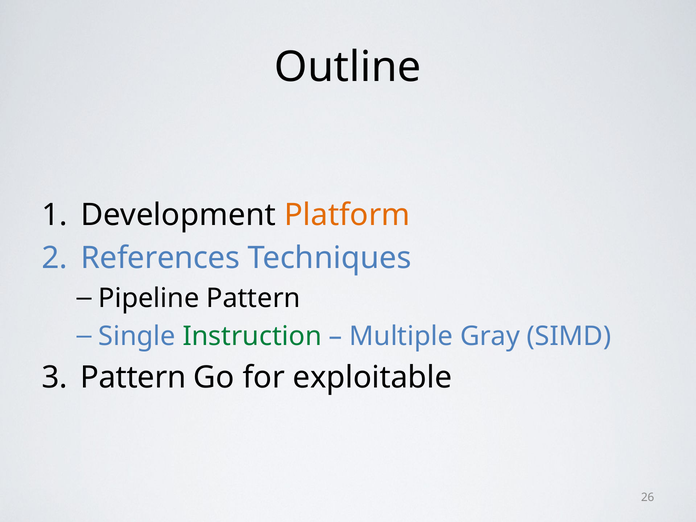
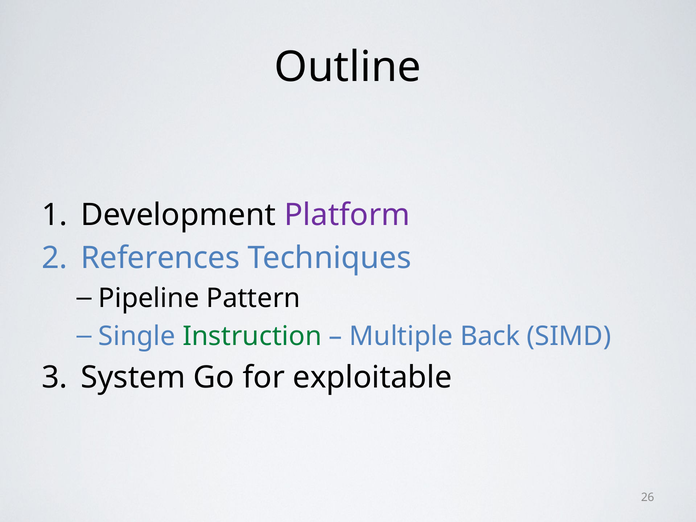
Platform colour: orange -> purple (347, 215)
Gray: Gray -> Back (490, 336)
Pattern: Pattern -> System (133, 377)
